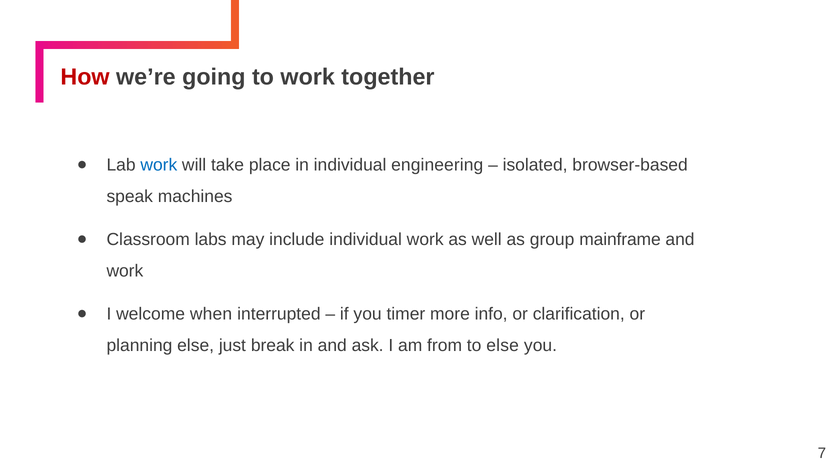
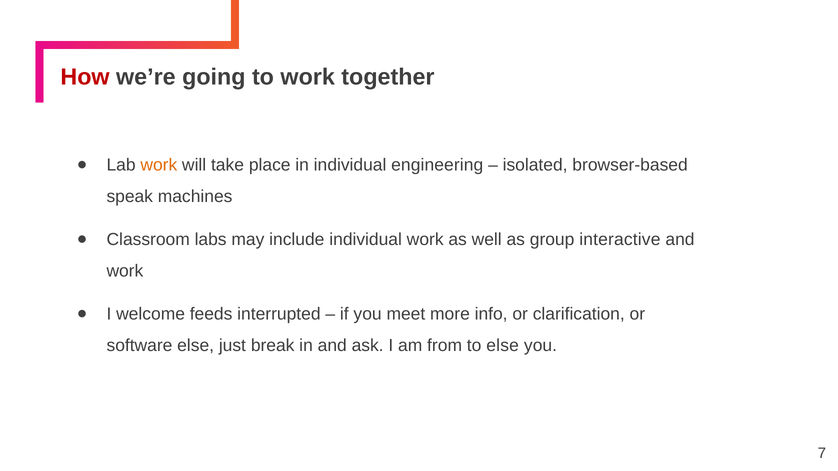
work colour: blue -> orange (159, 165)
mainframe: mainframe -> interactive (620, 240)
when: when -> feeds (211, 314)
timer: timer -> meet (406, 314)
planning: planning -> software (139, 346)
